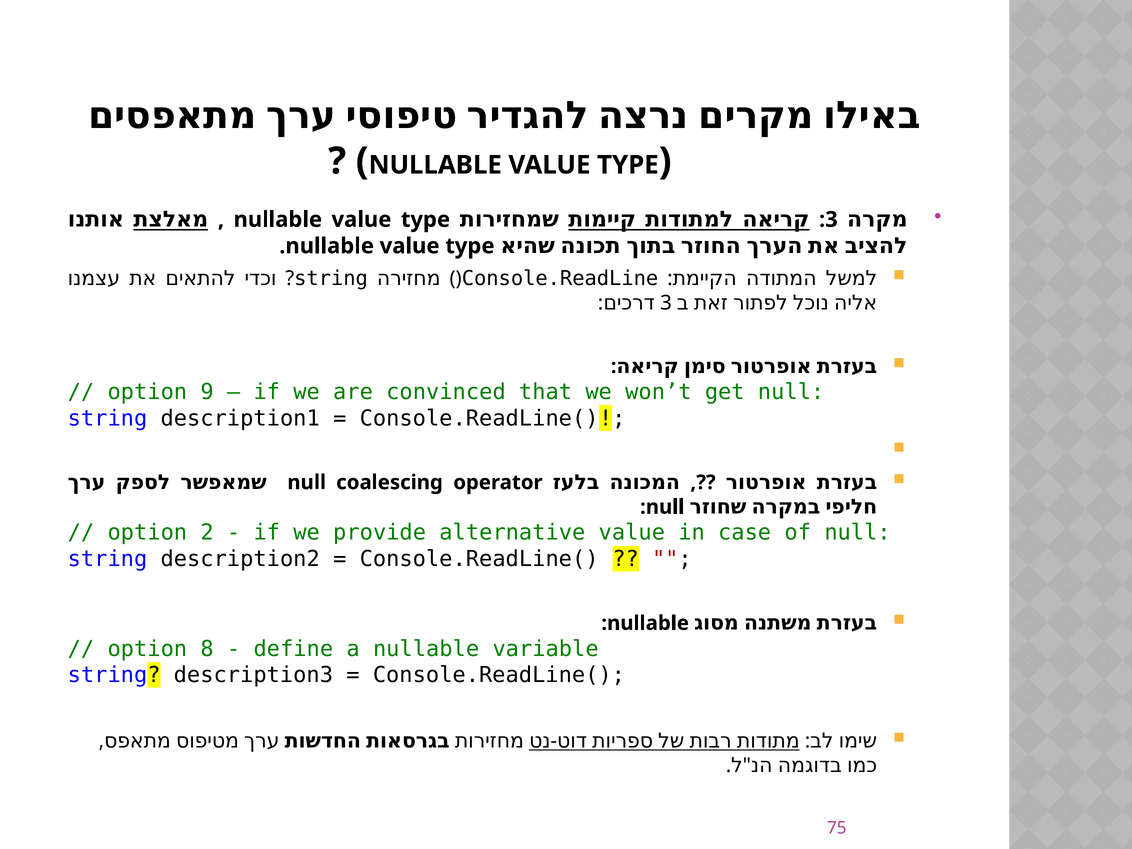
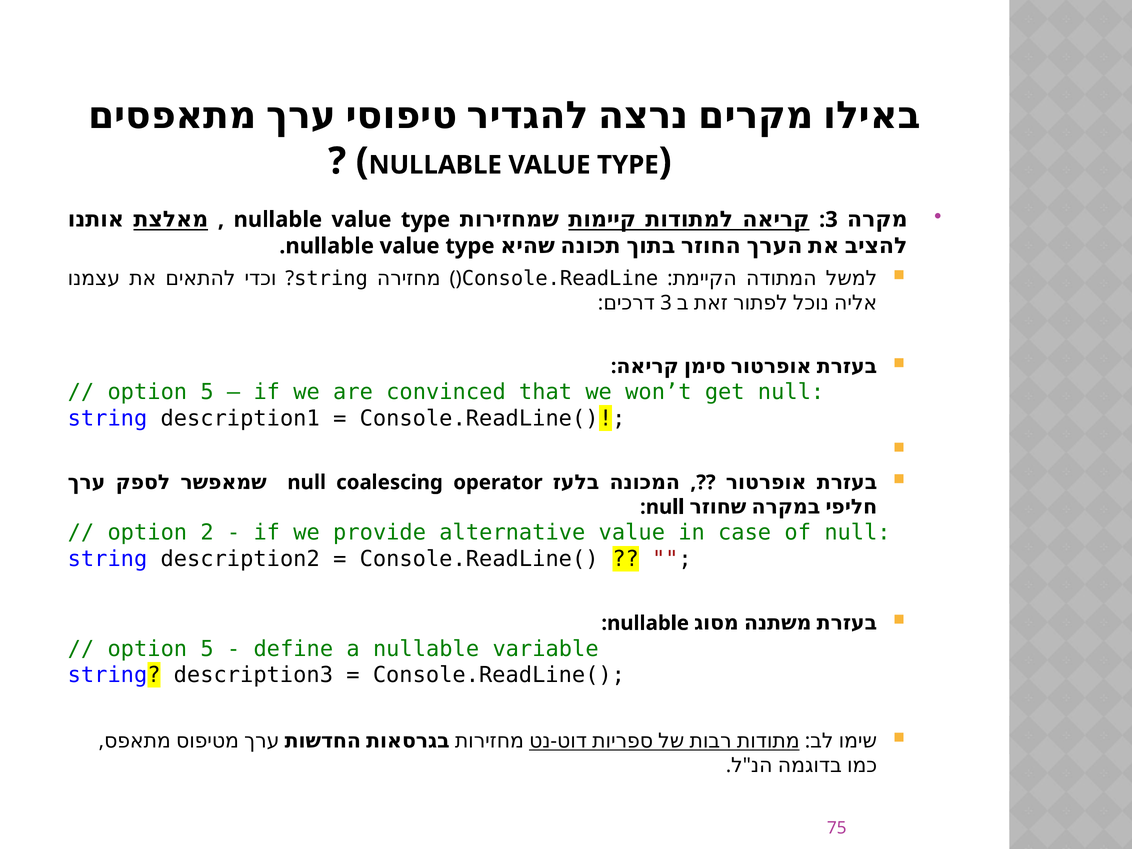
9: 9 -> 5 (207, 392)
8: 8 -> 5 (207, 649)
